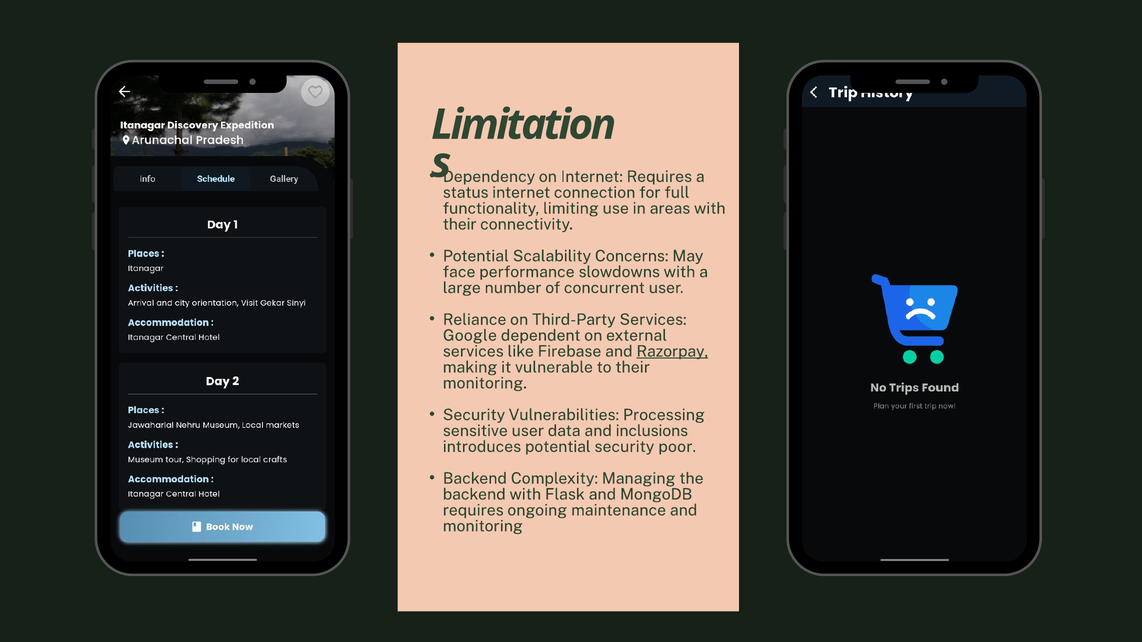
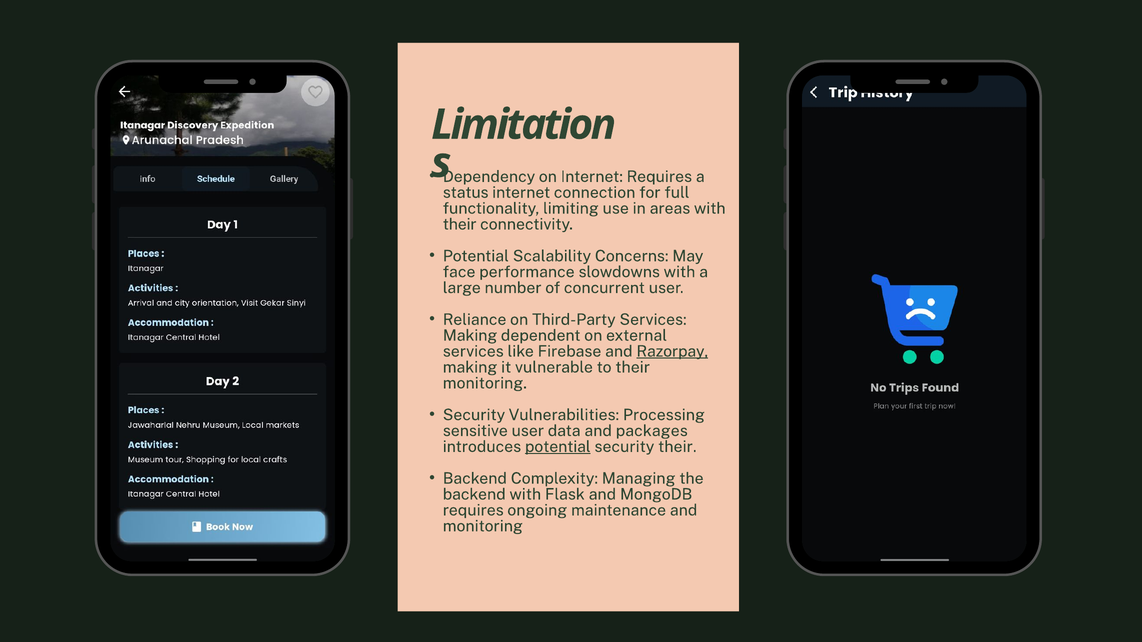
Google: Google -> Making (470, 336)
inclusions: inclusions -> packages (652, 431)
potential underline: none -> present (558, 447)
security poor: poor -> their (677, 447)
